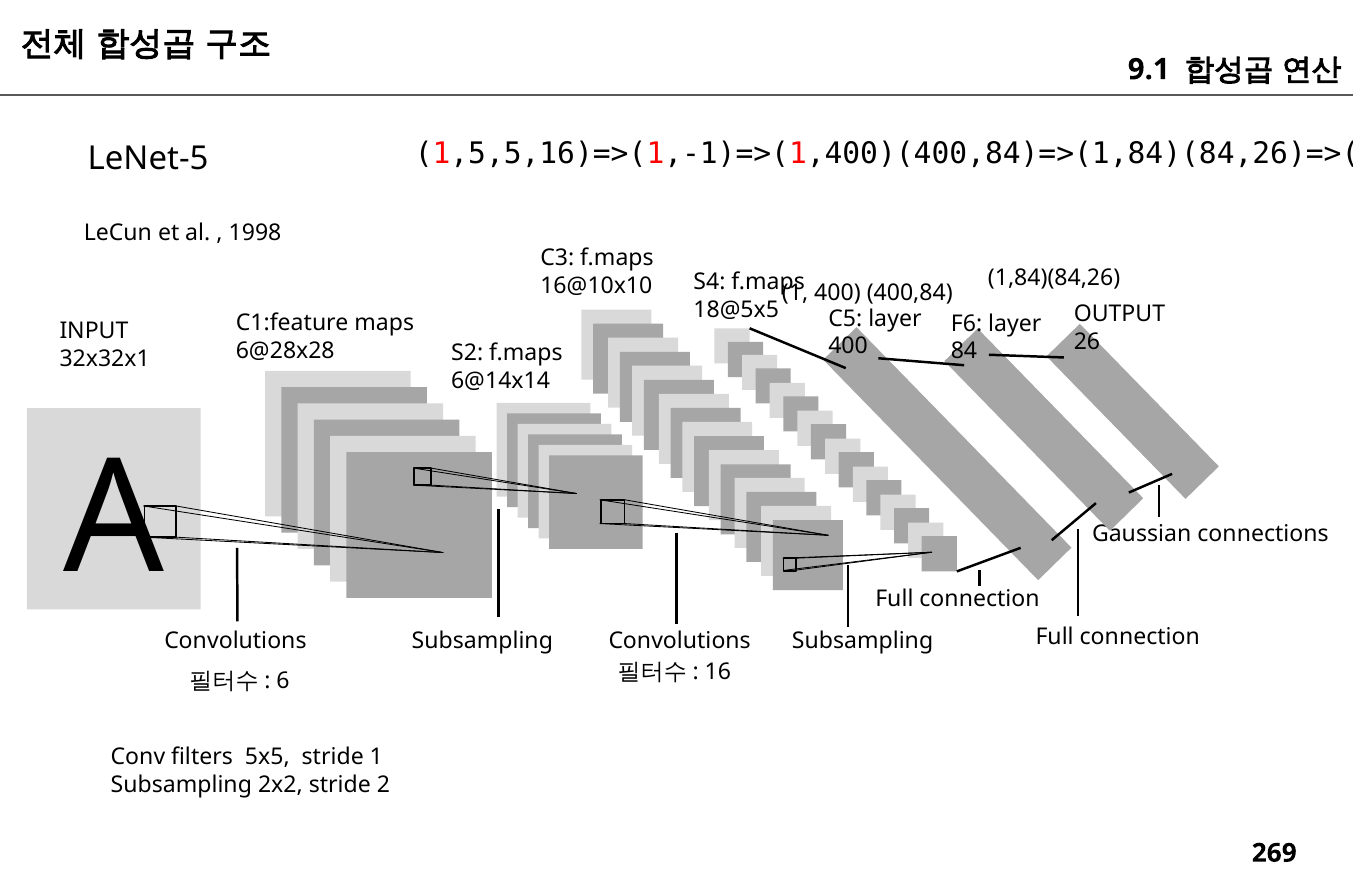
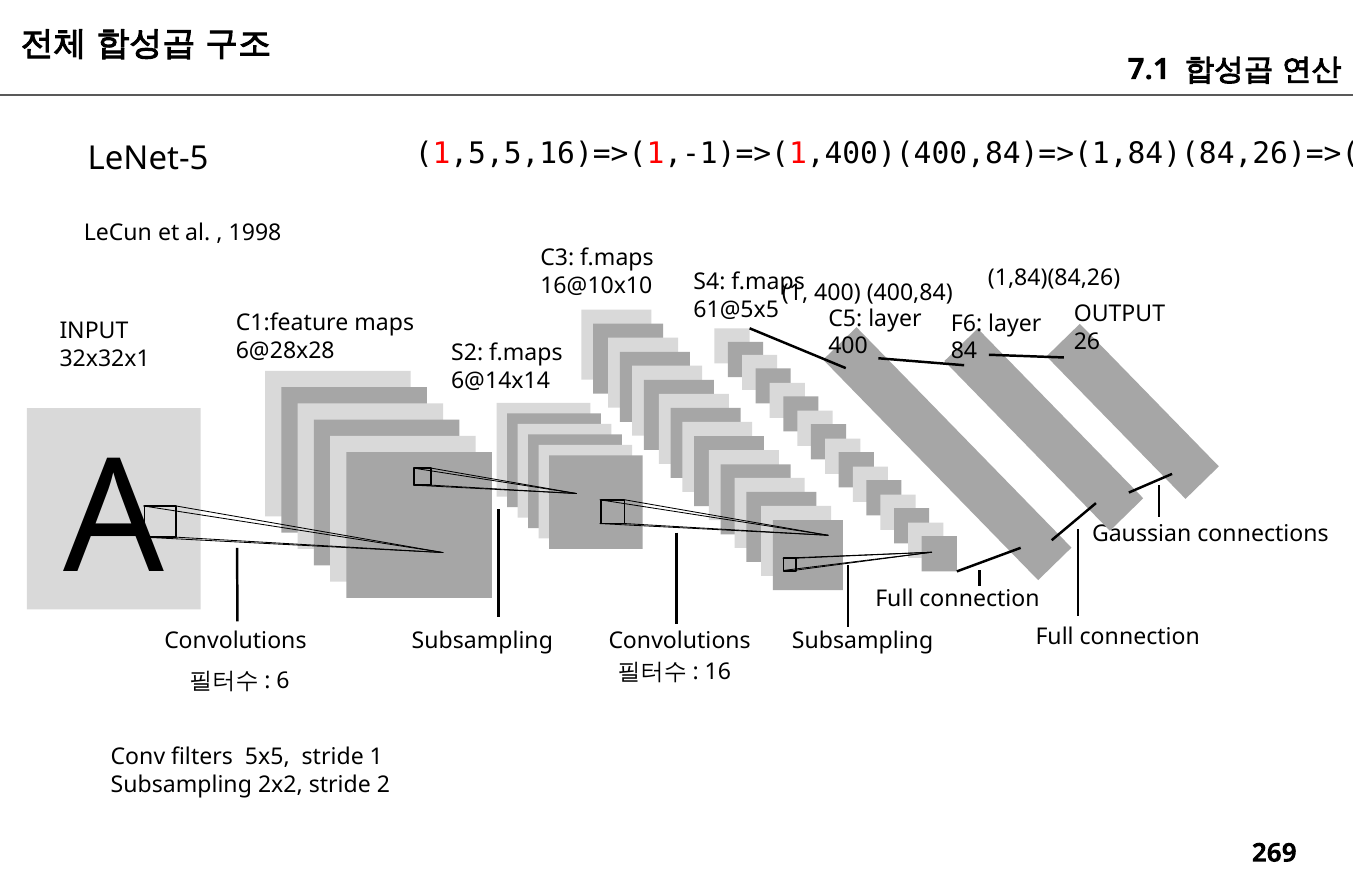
9.1: 9.1 -> 7.1 (1149, 69)
18@5x5: 18@5x5 -> 61@5x5 (736, 310)
